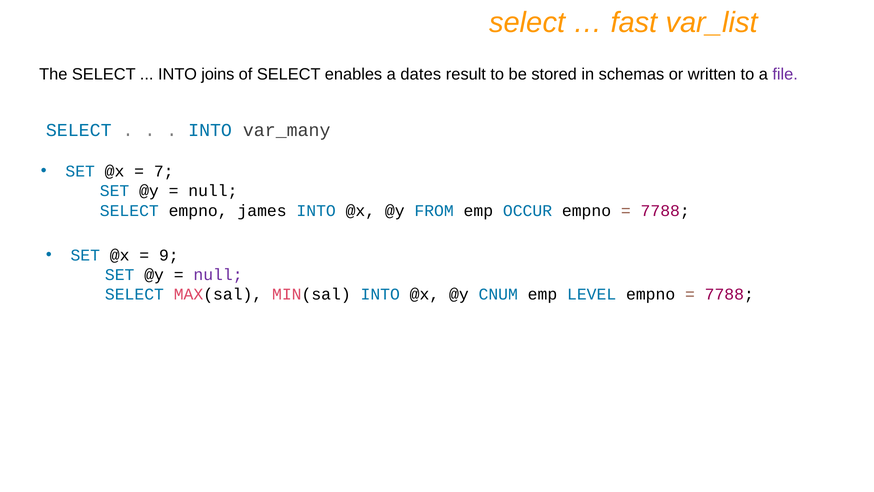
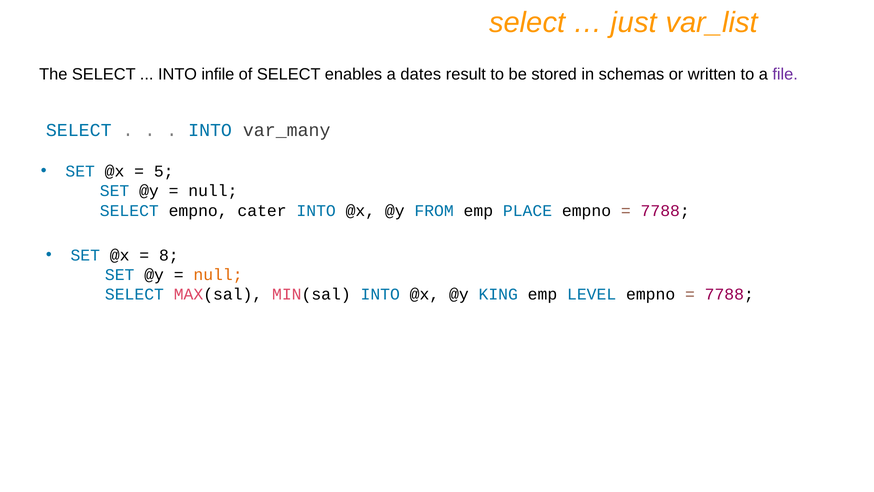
fast: fast -> just (634, 23)
joins: joins -> infile (218, 74)
7: 7 -> 5 (164, 171)
james: james -> cater (262, 210)
OCCUR: OCCUR -> PLACE (528, 210)
9: 9 -> 8 (169, 255)
null colour: purple -> orange (218, 275)
CNUM: CNUM -> KING (498, 294)
